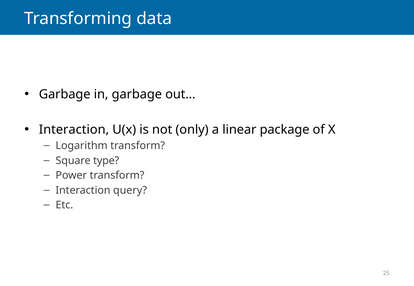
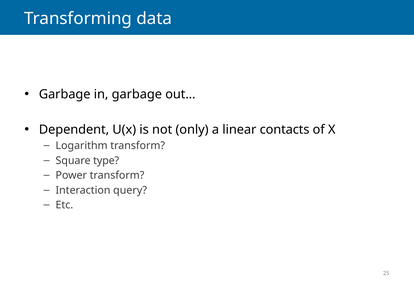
Interaction: Interaction -> Dependent (74, 130)
package: package -> contacts (285, 130)
